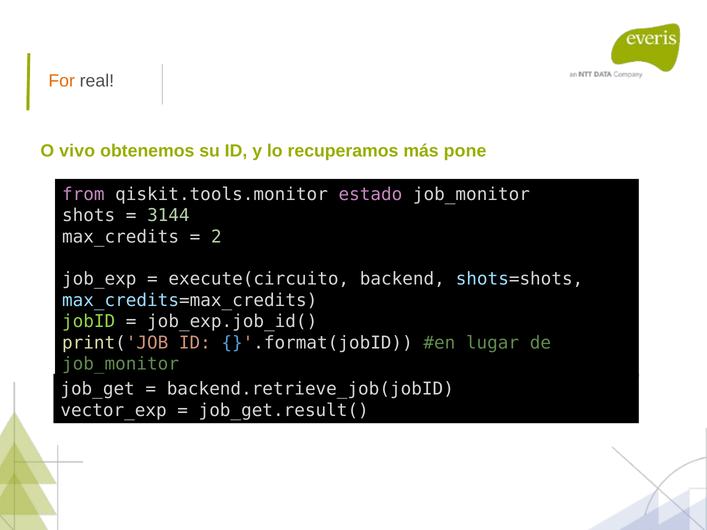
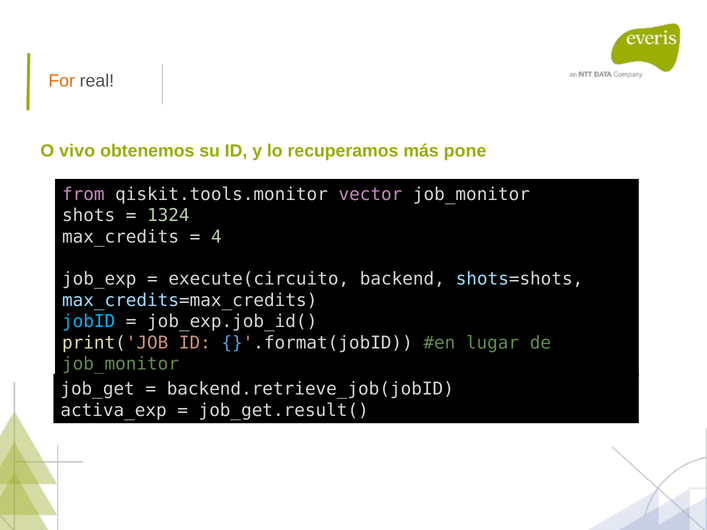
estado: estado -> vector (370, 194)
3144: 3144 -> 1324 (168, 216)
2: 2 -> 4 (216, 237)
jobID colour: light green -> light blue (89, 322)
vector_exp: vector_exp -> activa_exp (114, 411)
